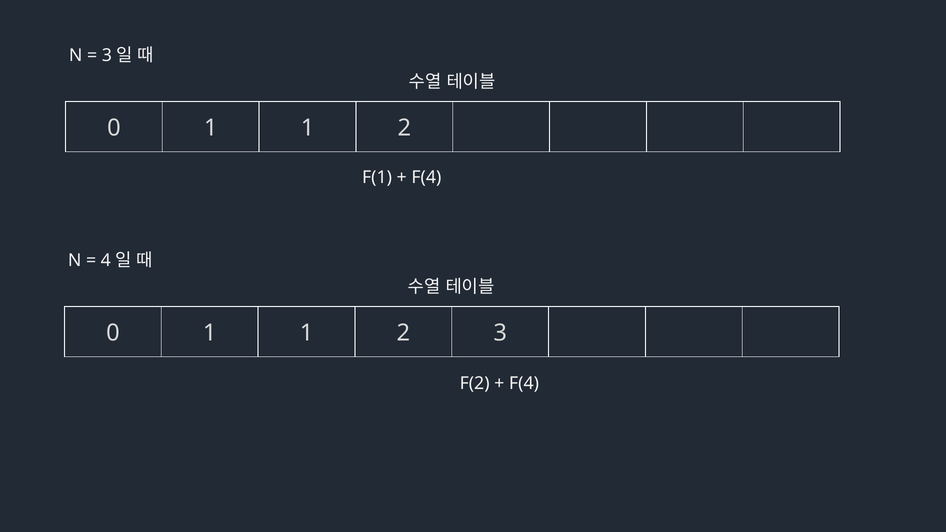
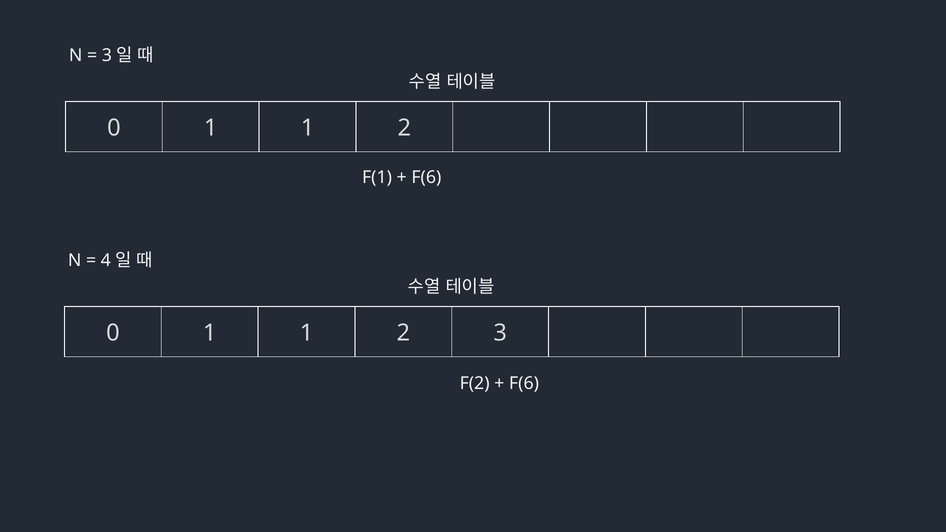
F(4: F(4 -> F(6 (426, 177)
F(4: F(4 -> F(6 (524, 384)
